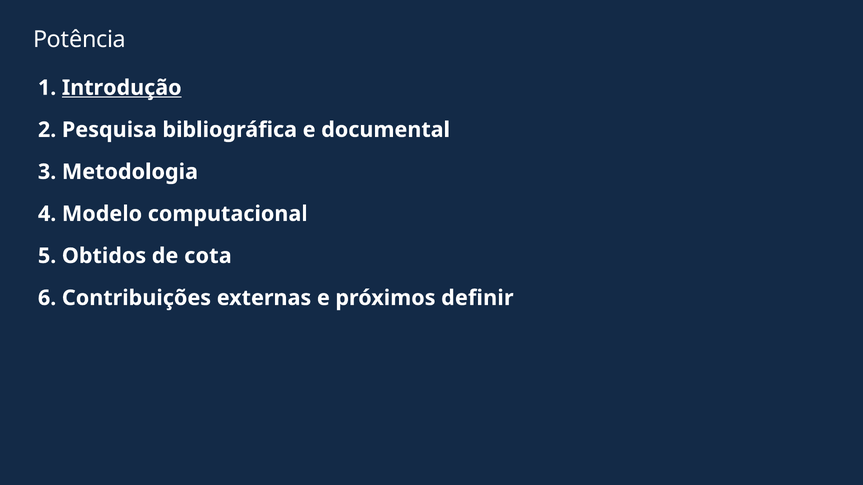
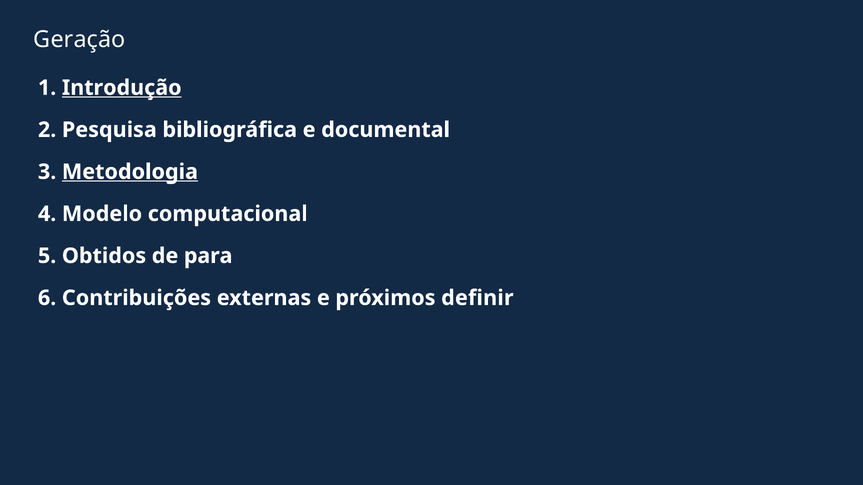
Potência: Potência -> Geração (79, 40)
Metodologia underline: none -> present (130, 172)
cota: cota -> para (208, 256)
